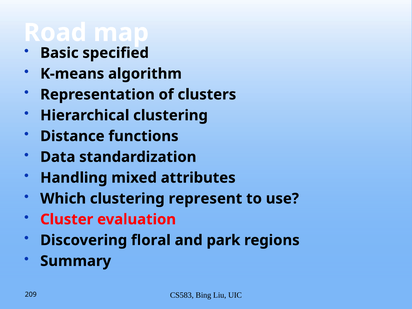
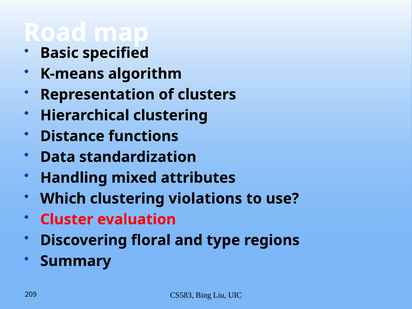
represent: represent -> violations (205, 199)
park: park -> type (223, 240)
